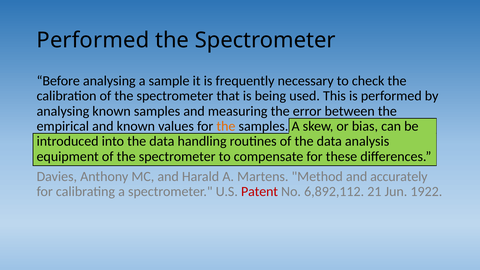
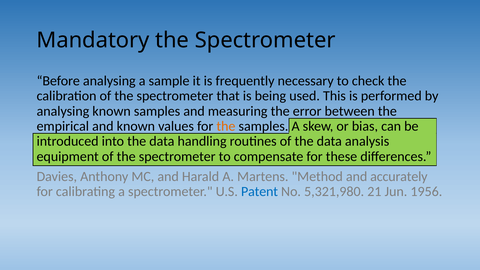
Performed: Performed -> Mandatory (93, 40)
Patent colour: red -> blue (260, 192)
6,892,112: 6,892,112 -> 5,321,980 (334, 192)
1922: 1922 -> 1956 (426, 192)
